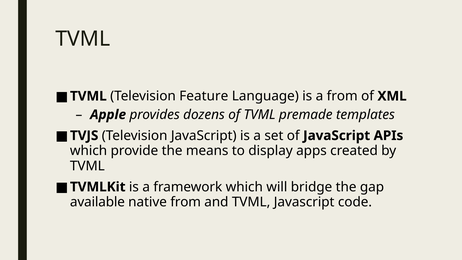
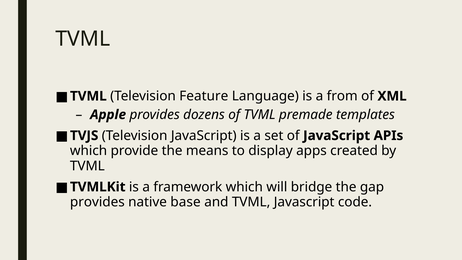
available: available -> provides (97, 202)
native from: from -> base (185, 202)
